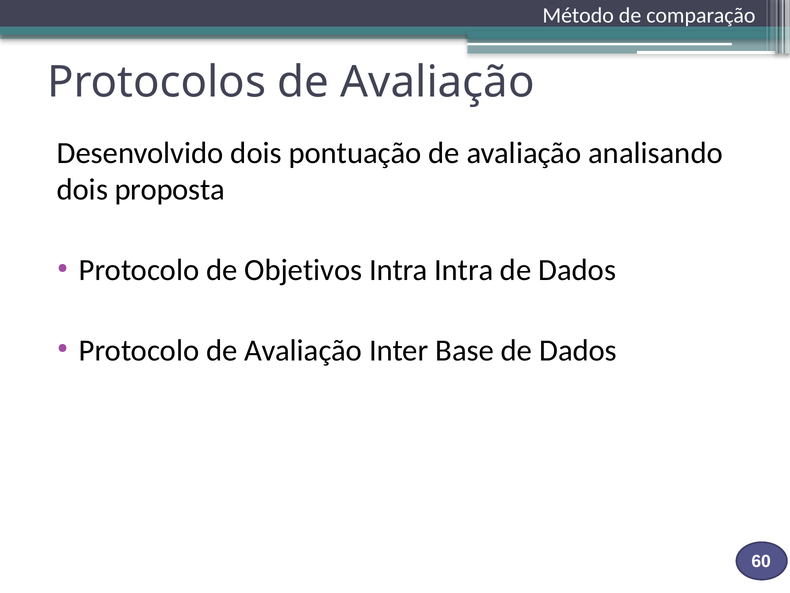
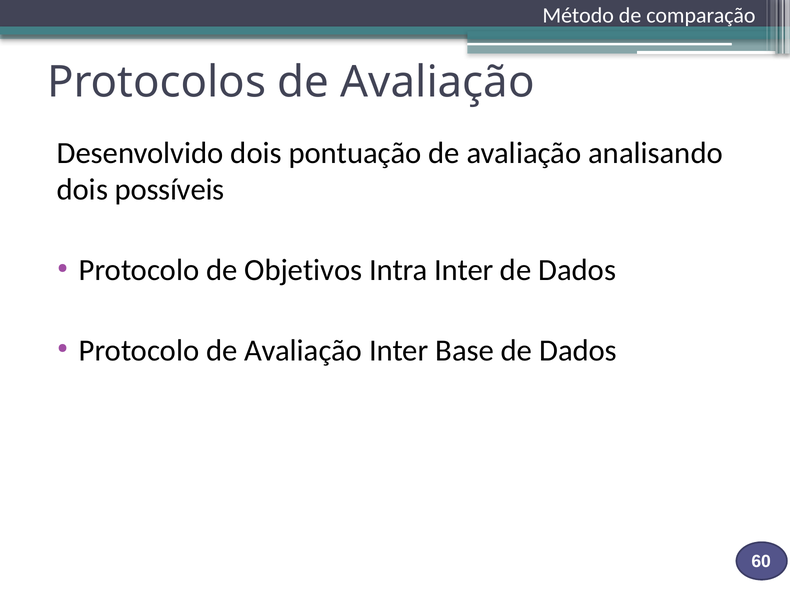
proposta: proposta -> possíveis (170, 190)
Intra Intra: Intra -> Inter (464, 270)
